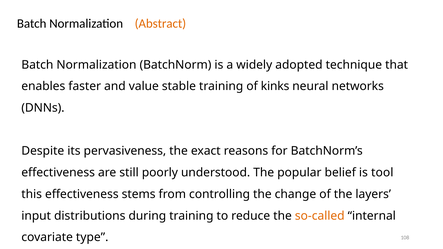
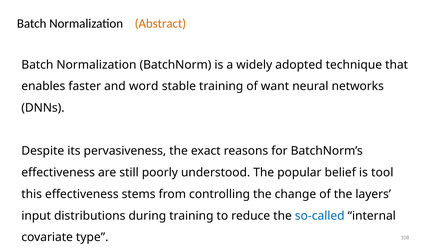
value: value -> word (144, 86)
kinks: kinks -> want (275, 86)
so-called colour: orange -> blue (320, 216)
